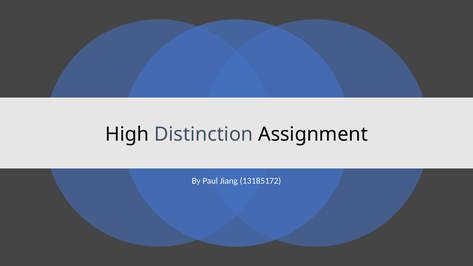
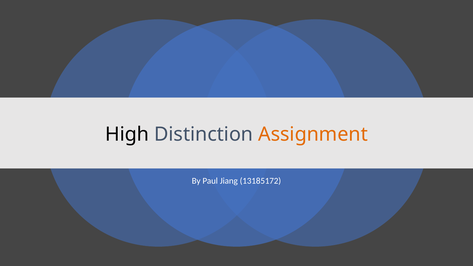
Assignment colour: black -> orange (313, 134)
